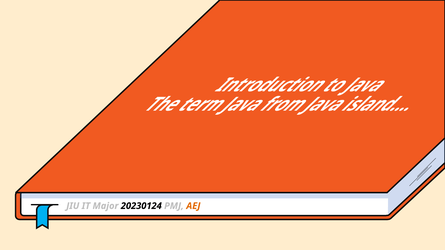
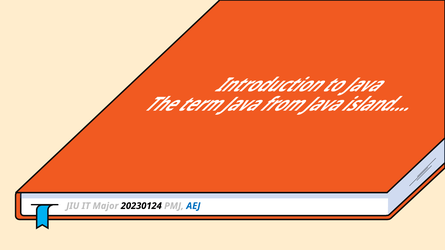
AEJ colour: orange -> blue (193, 206)
